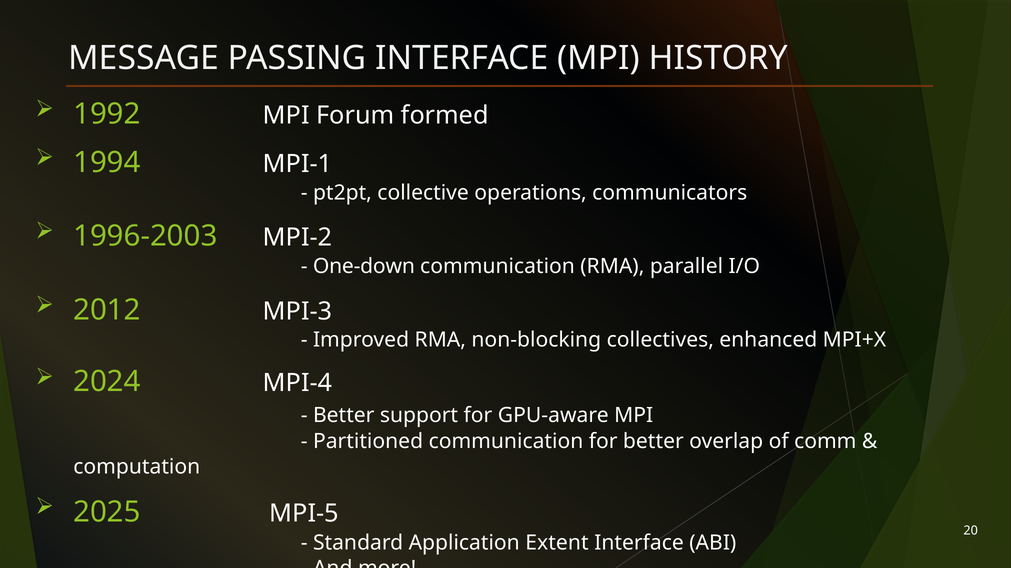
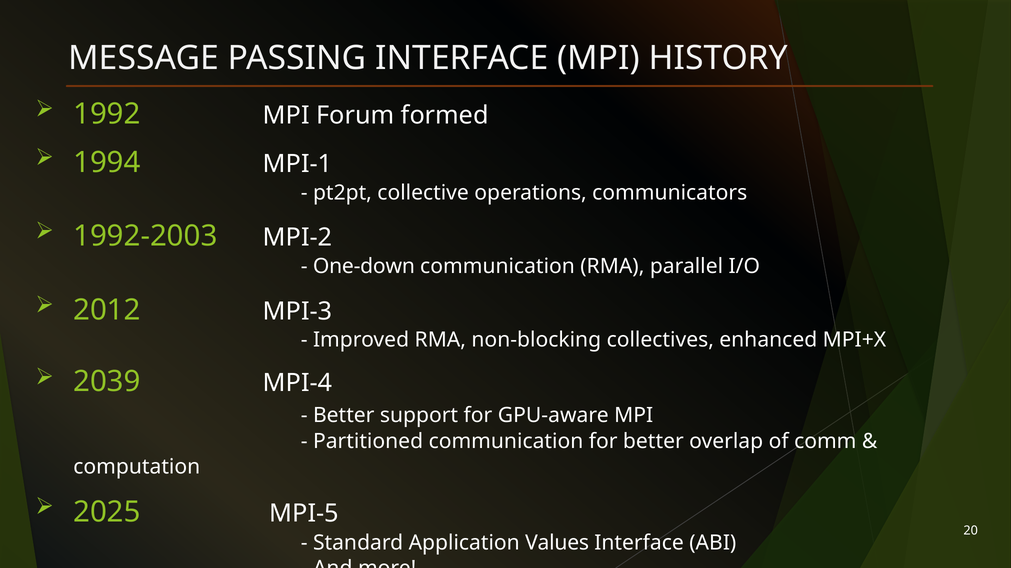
1996-2003: 1996-2003 -> 1992-2003 (145, 236)
2024: 2024 -> 2039 (107, 382)
Extent: Extent -> Values (557, 543)
